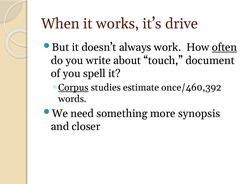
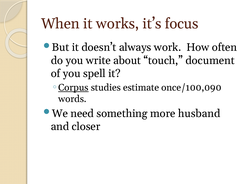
drive: drive -> focus (182, 24)
often underline: present -> none (224, 47)
once/460,392: once/460,392 -> once/100,090 (191, 88)
synopsis: synopsis -> husband (199, 114)
